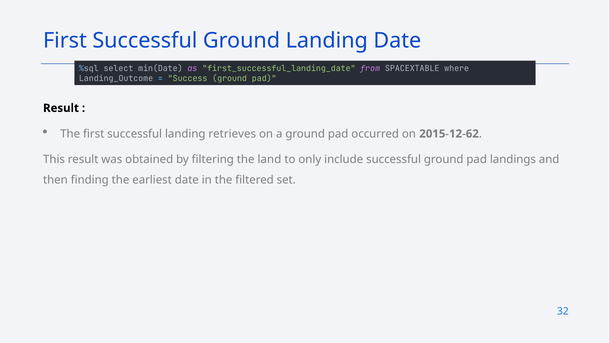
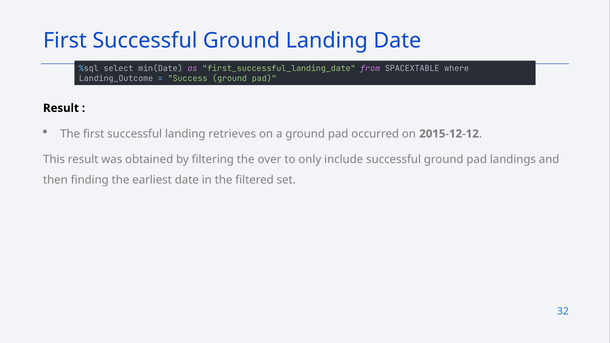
2015-12-62: 2015-12-62 -> 2015-12-12 (449, 134)
land: land -> over (269, 159)
